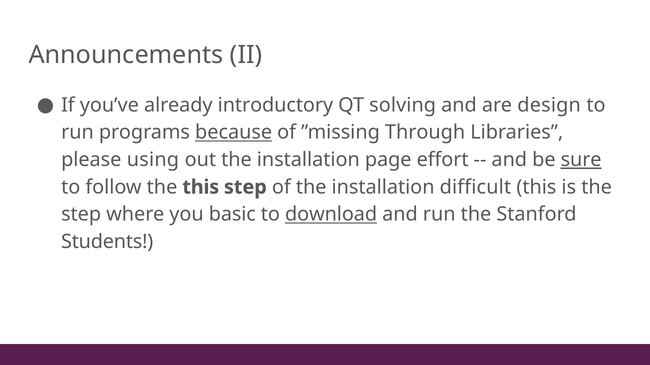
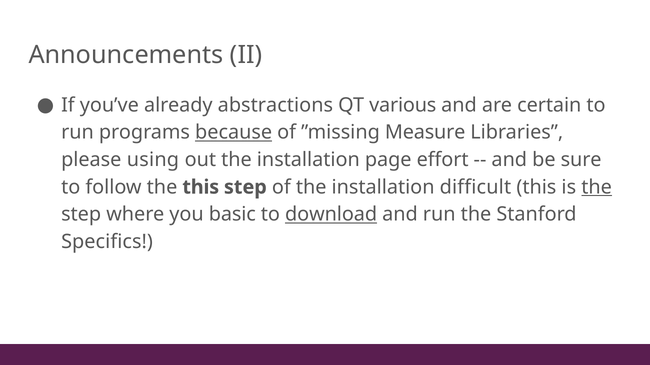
introductory: introductory -> abstractions (275, 105)
solving: solving -> various (403, 105)
design: design -> certain (549, 105)
Through: Through -> Measure (425, 133)
sure underline: present -> none (581, 160)
the underline: none -> present (597, 187)
Students: Students -> Specifics (107, 242)
